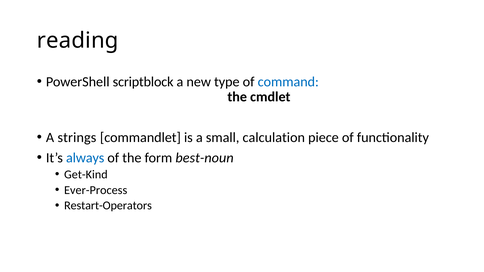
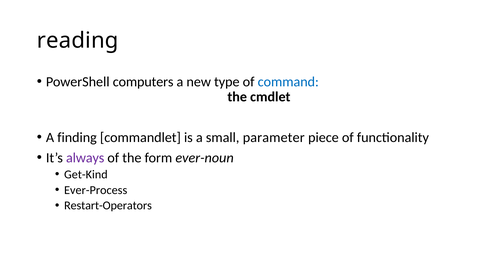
scriptblock: scriptblock -> computers (143, 82)
strings: strings -> finding (77, 138)
calculation: calculation -> parameter (274, 138)
always colour: blue -> purple (85, 158)
best-noun: best-noun -> ever-noun (205, 158)
